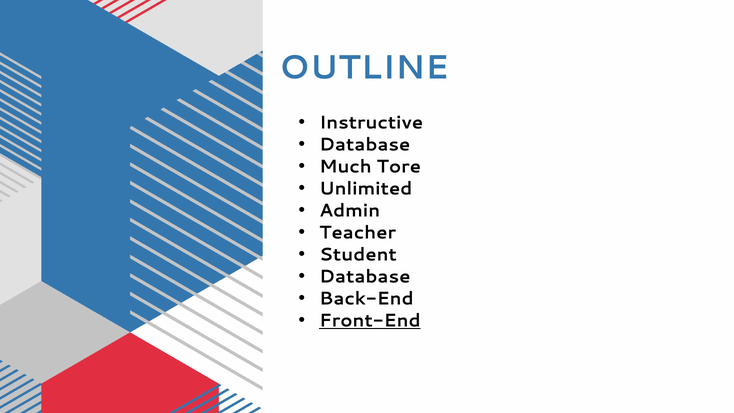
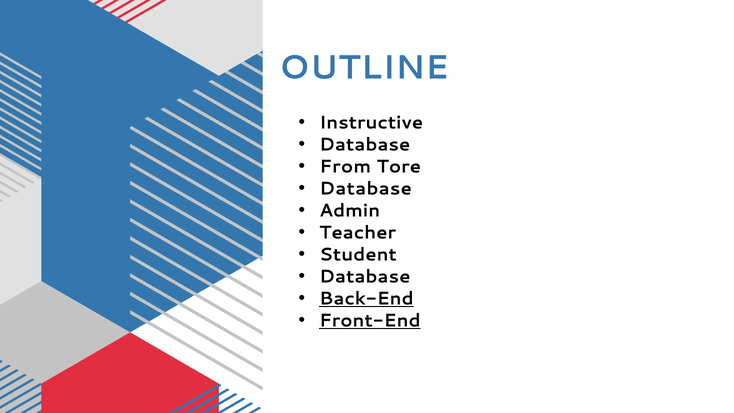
Much: Much -> From (345, 167)
Unlimited: Unlimited -> Database (366, 189)
Back-End underline: none -> present (366, 299)
